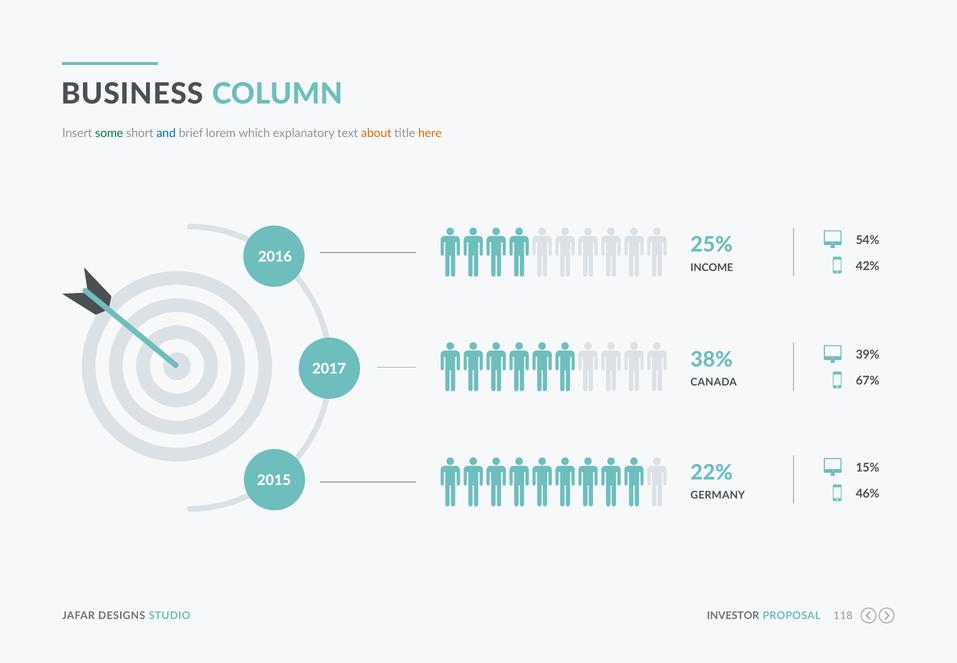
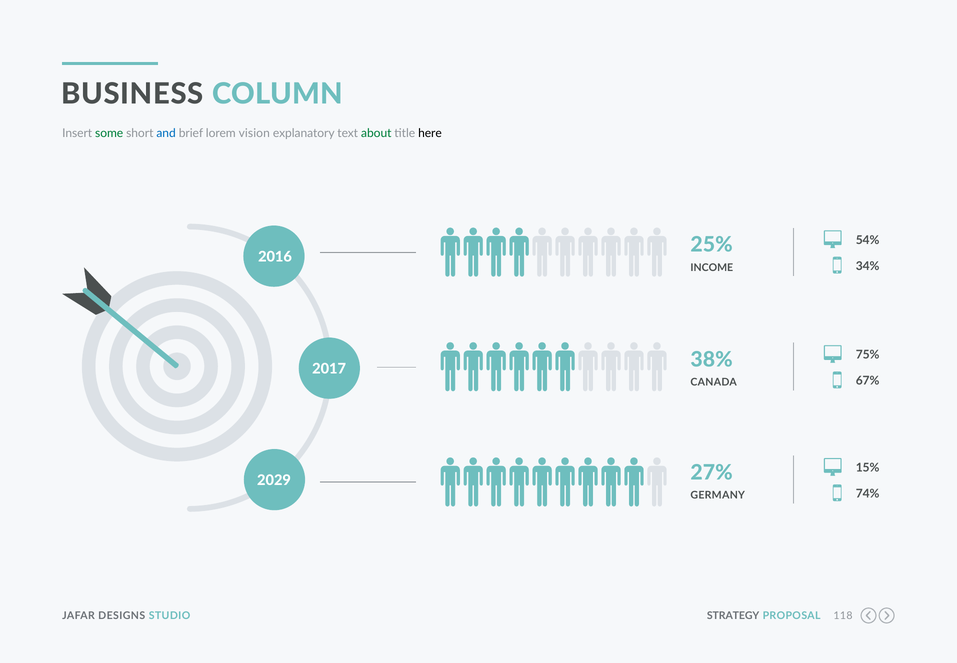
which: which -> vision (254, 133)
about colour: orange -> green (376, 133)
here colour: orange -> black (430, 133)
42%: 42% -> 34% (868, 266)
39%: 39% -> 75% (868, 354)
22%: 22% -> 27% (712, 472)
2015: 2015 -> 2029 (274, 480)
46%: 46% -> 74% (868, 493)
INVESTOR: INVESTOR -> STRATEGY (733, 615)
